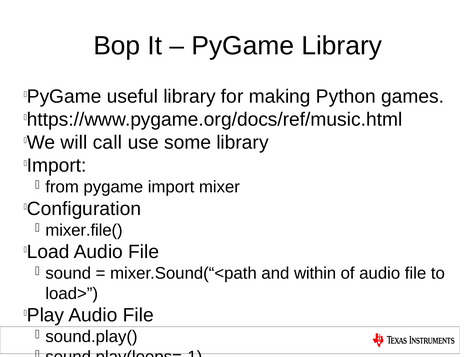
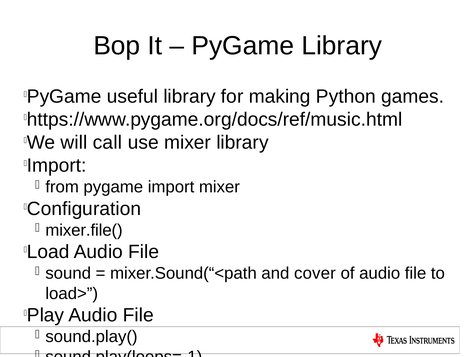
use some: some -> mixer (188, 142)
within: within -> cover (315, 273)
